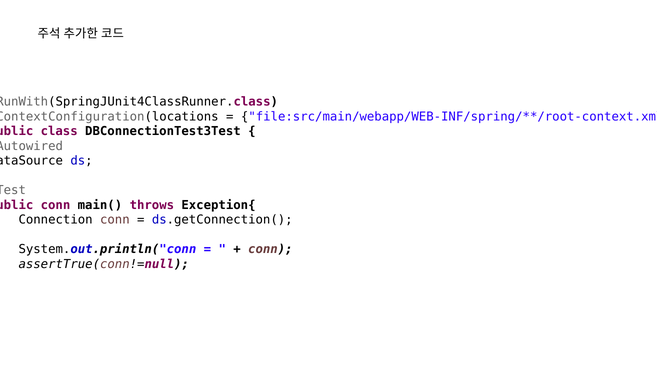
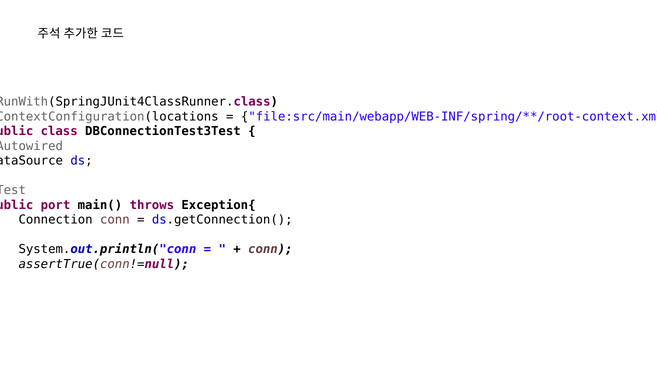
conn: conn -> port (56, 205)
